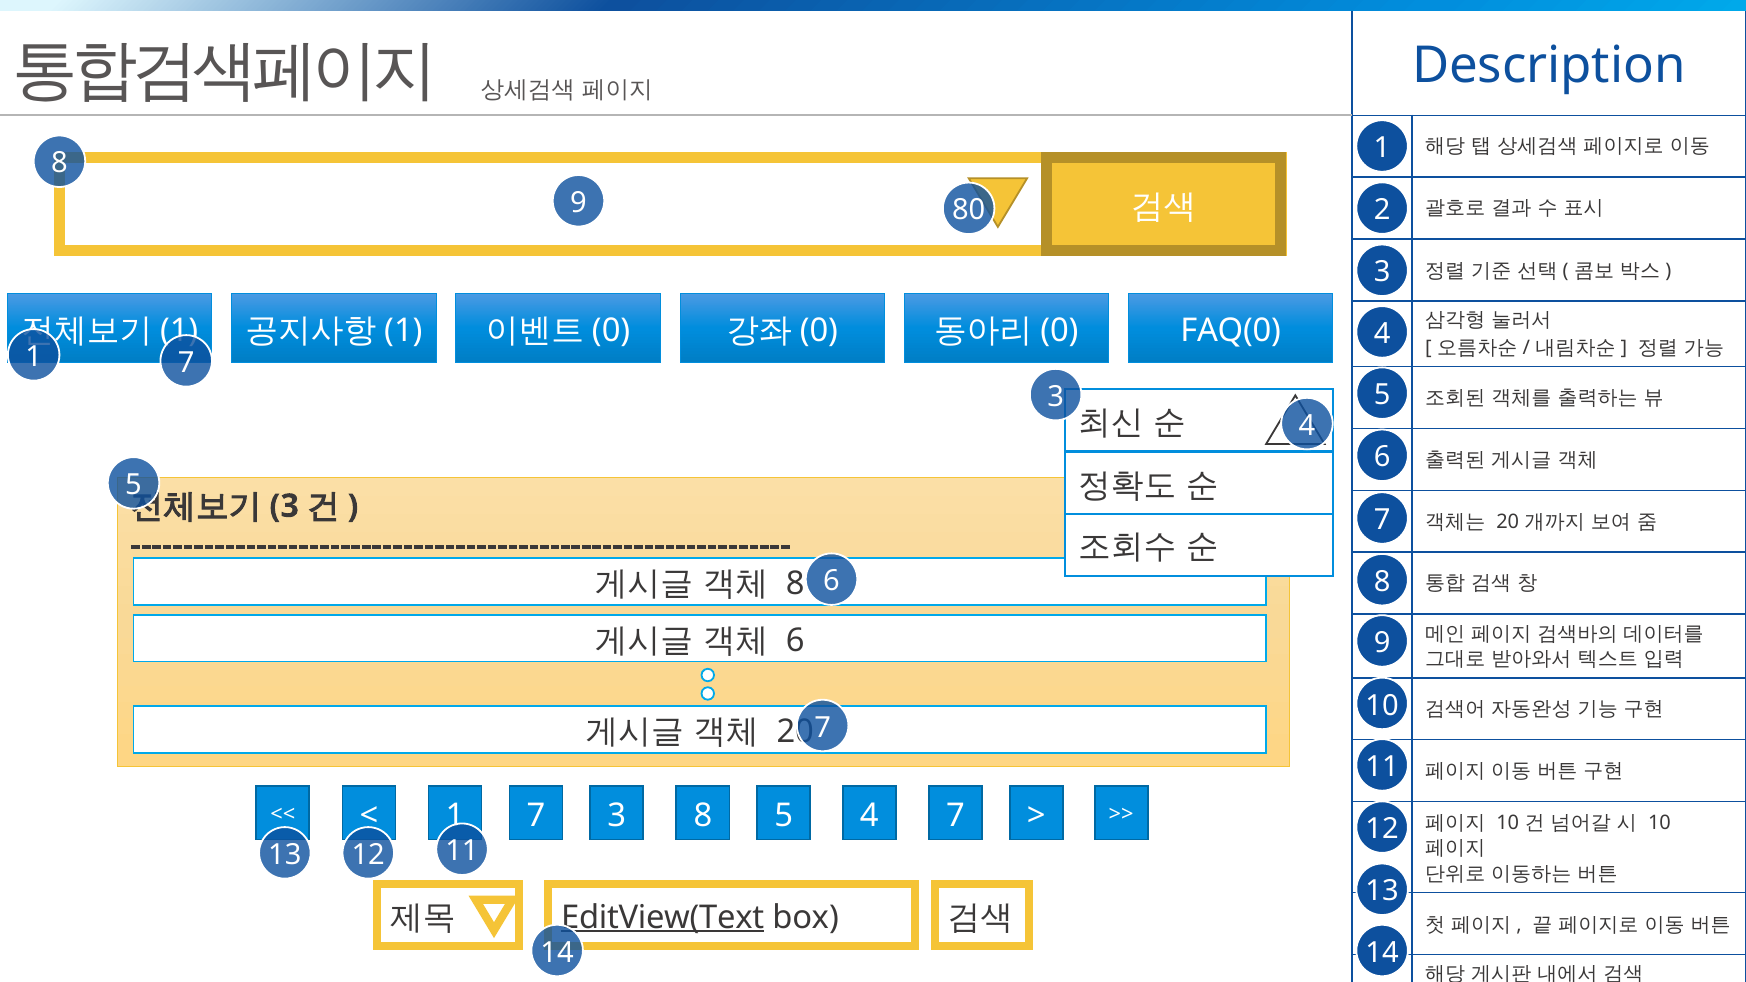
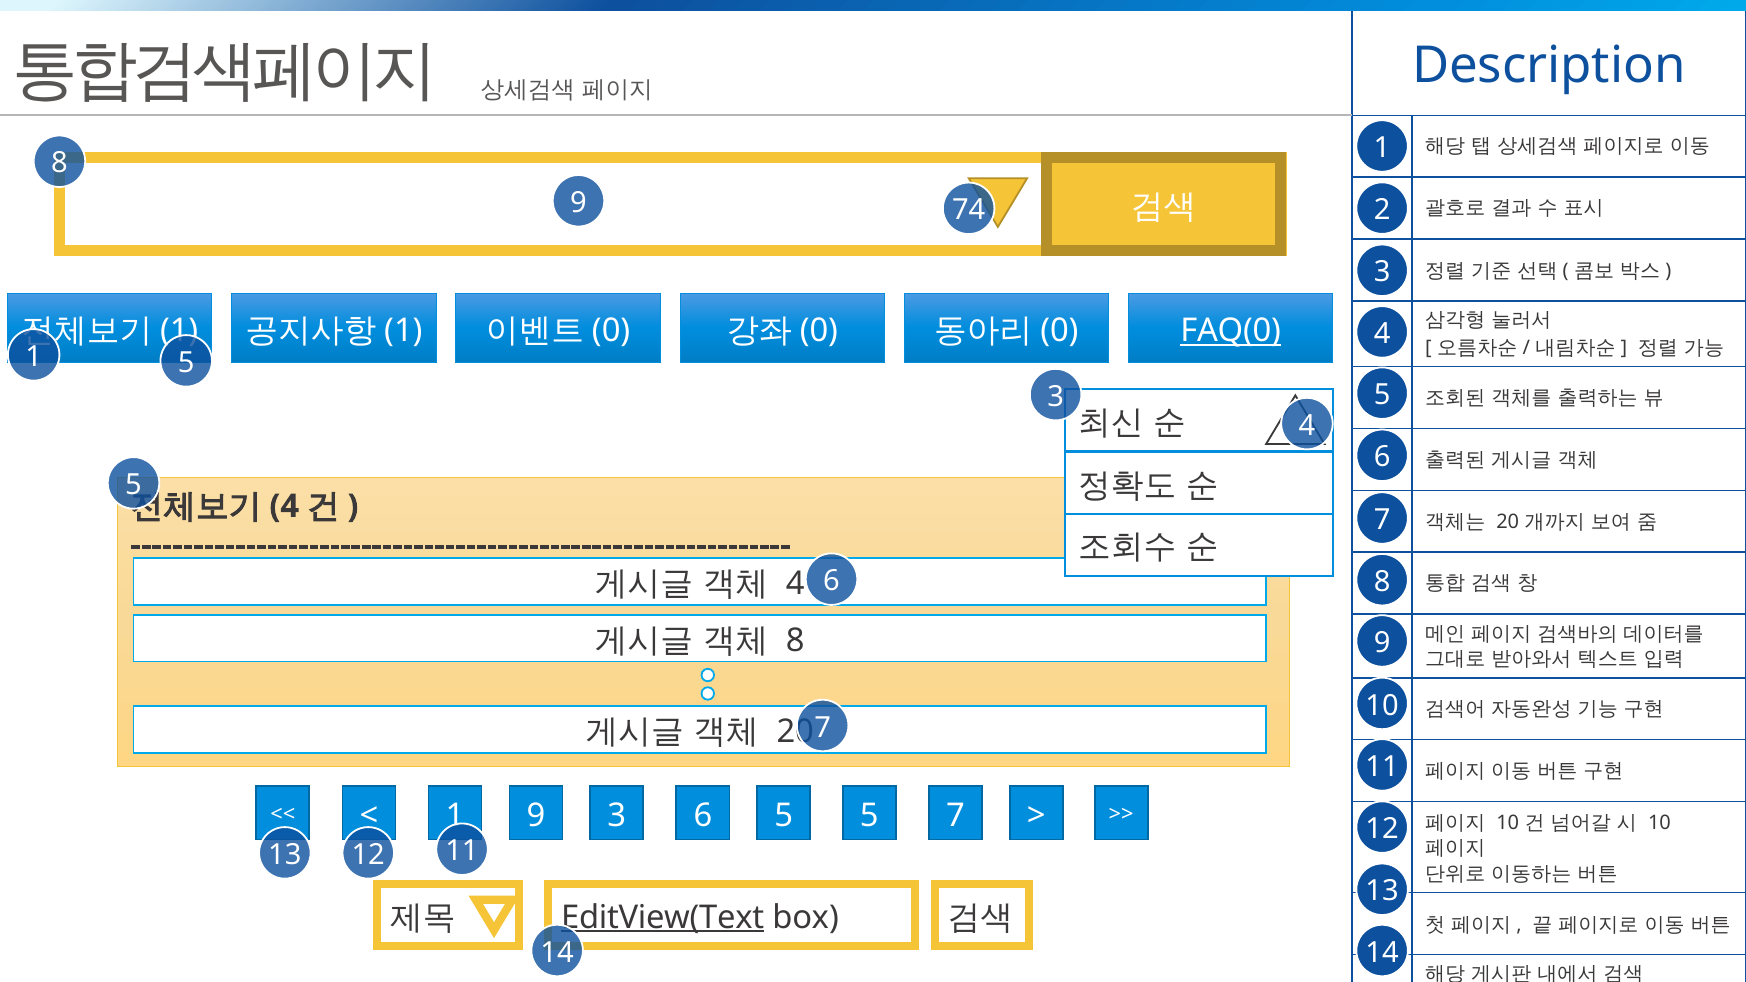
80: 80 -> 74 (969, 210)
FAQ(0 underline: none -> present (1231, 330)
7: 7 -> 5 (186, 363)
3: 3 -> 4 (284, 506)
8: 8 -> 4 (795, 584)
6: 6 -> 8 (795, 641)
7: 7 -> 9 (536, 815)
3 8: 8 -> 6 (703, 815)
5 4: 4 -> 5 (869, 815)
